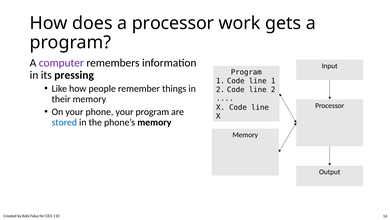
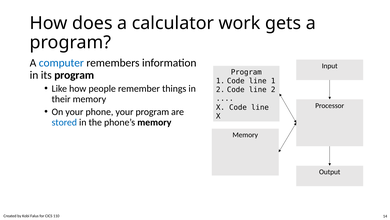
a processor: processor -> calculator (173, 23)
computer colour: purple -> blue (61, 63)
its pressing: pressing -> program (74, 75)
